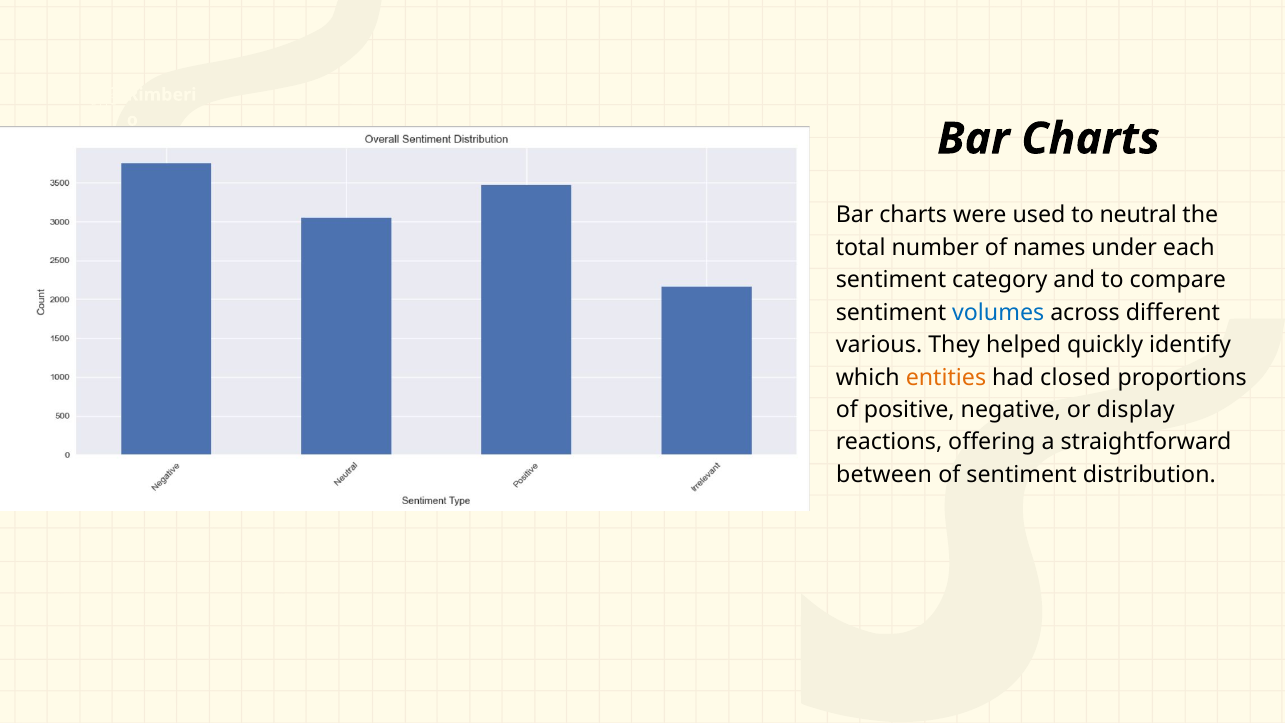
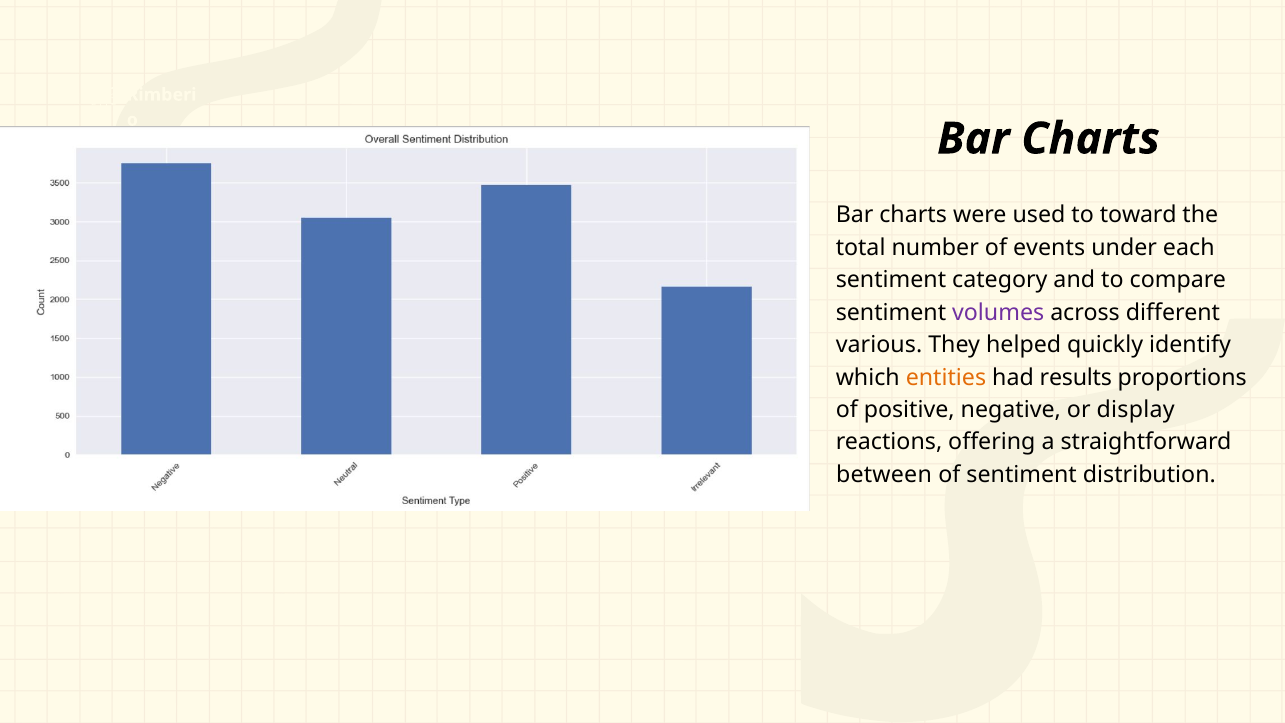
neutral: neutral -> toward (1138, 215)
names: names -> events (1049, 247)
volumes colour: blue -> purple (998, 312)
closed: closed -> results (1076, 377)
